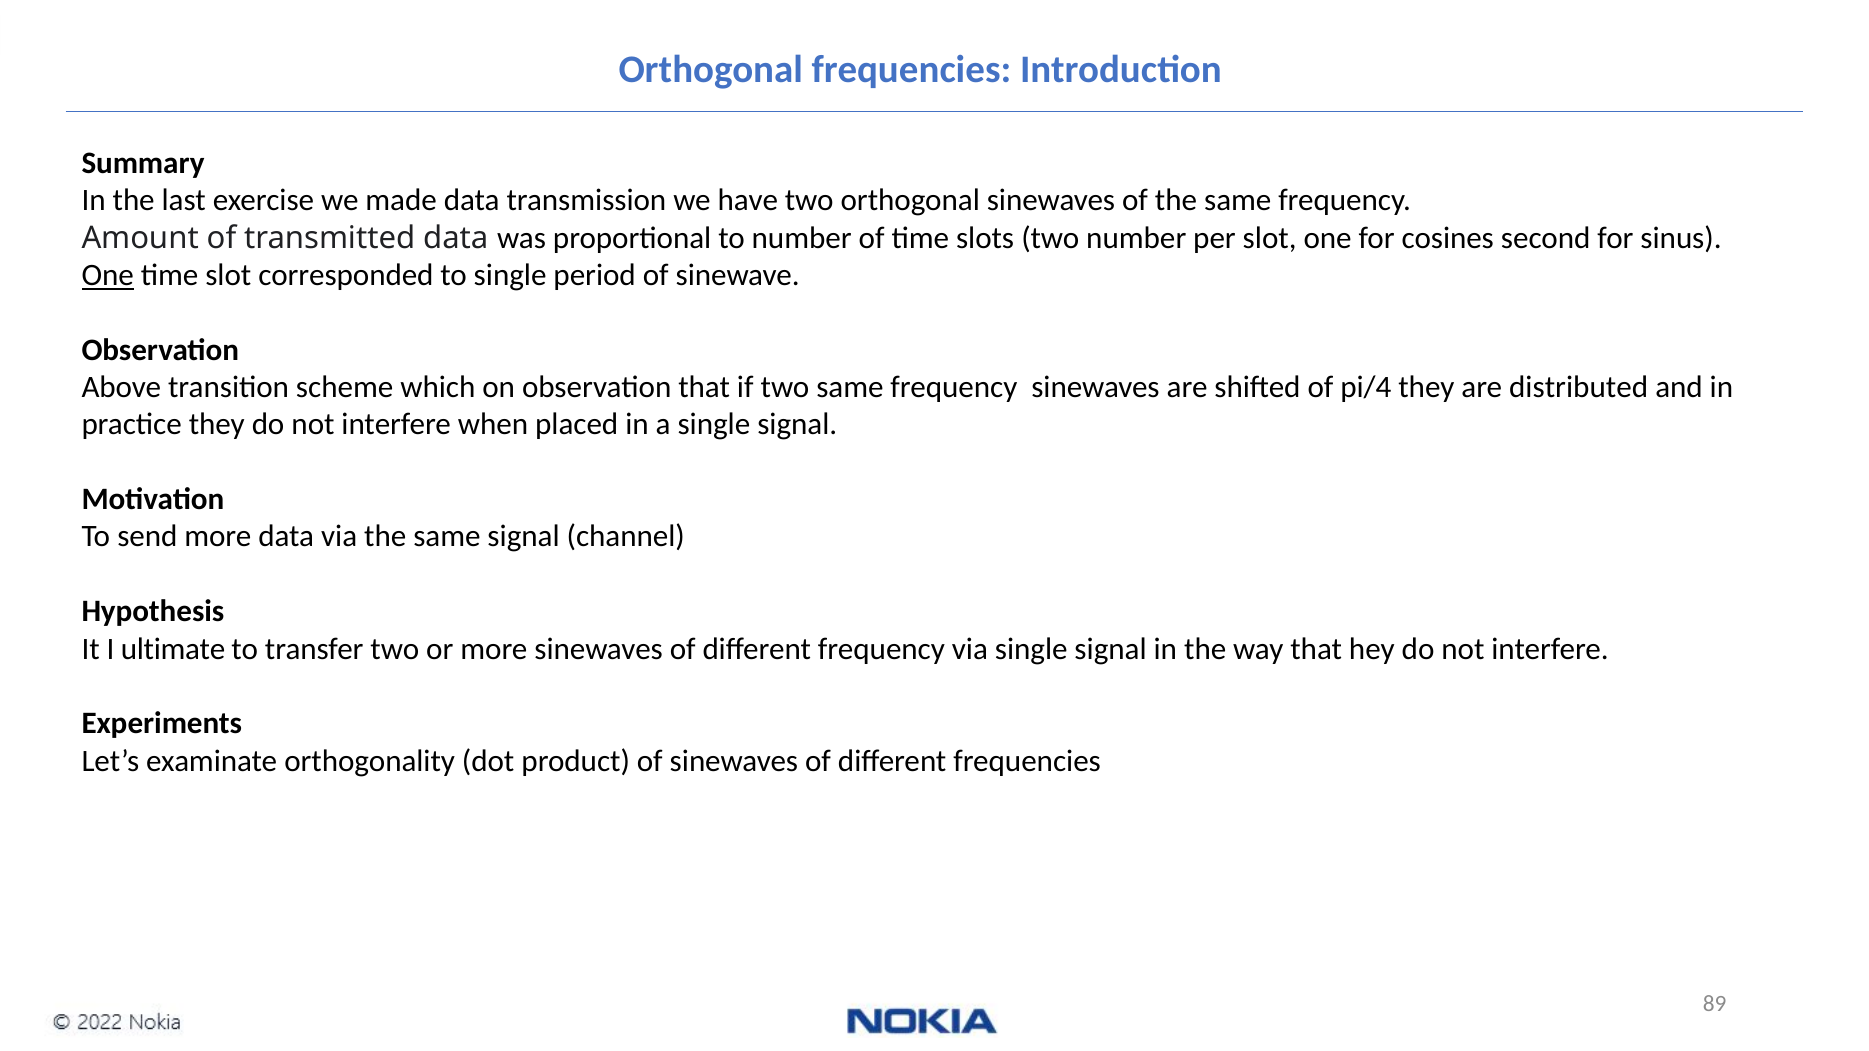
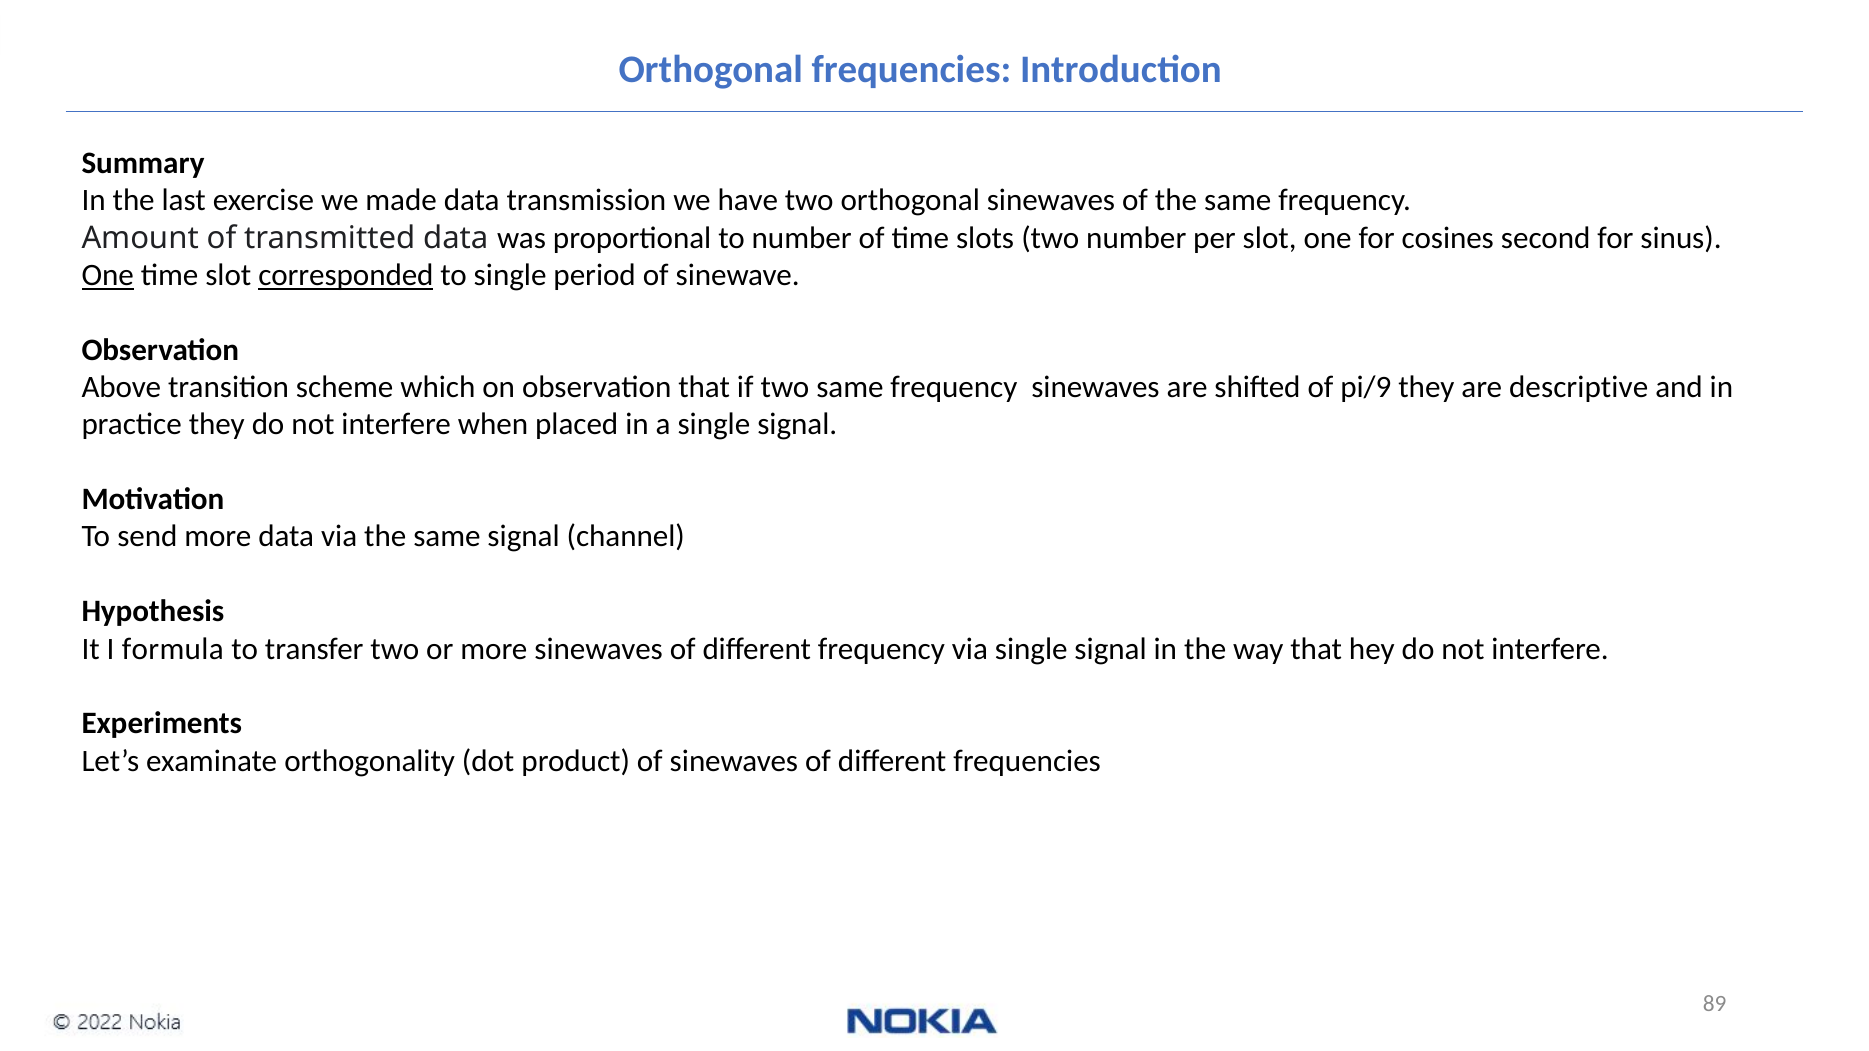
corresponded underline: none -> present (346, 275)
pi/4: pi/4 -> pi/9 (1366, 387)
distributed: distributed -> descriptive (1579, 387)
ultimate: ultimate -> formula (173, 649)
